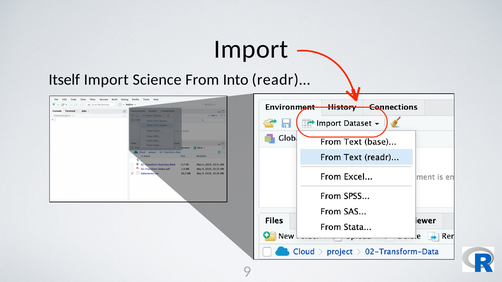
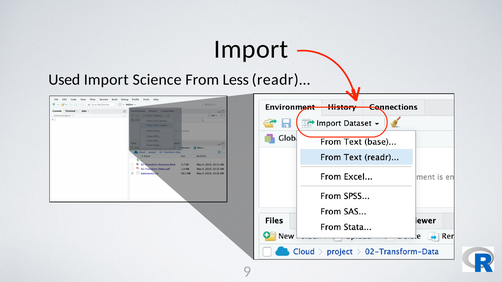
Itself: Itself -> Used (64, 80)
Into: Into -> Less (236, 80)
